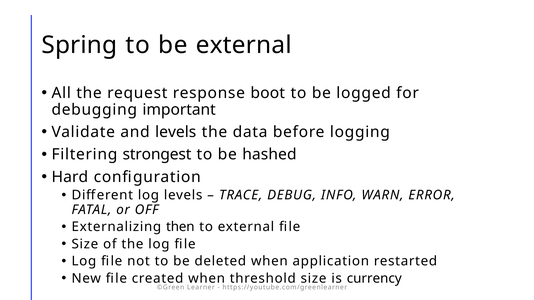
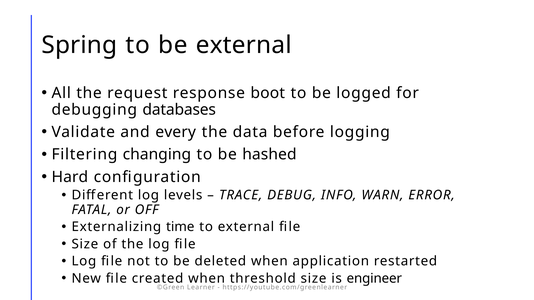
important: important -> databases (179, 110)
and levels: levels -> every (176, 132)
strongest: strongest -> changing (157, 155)
then: then -> time (180, 227)
currency: currency -> engineer (374, 279)
